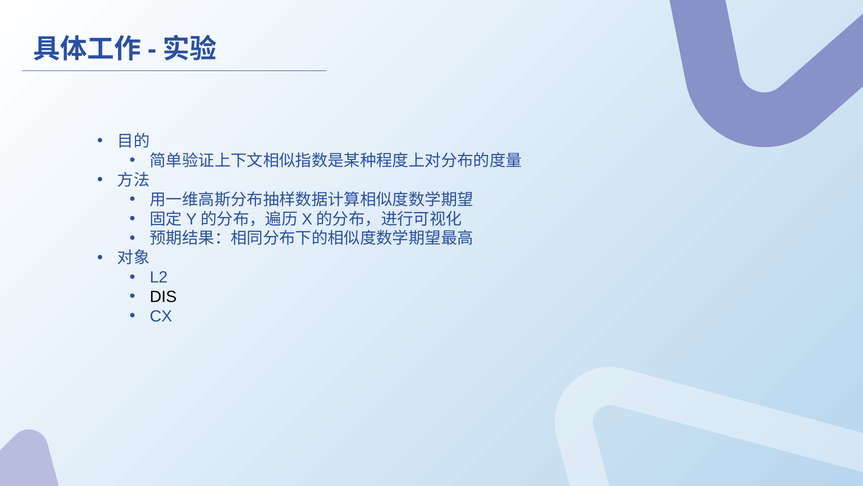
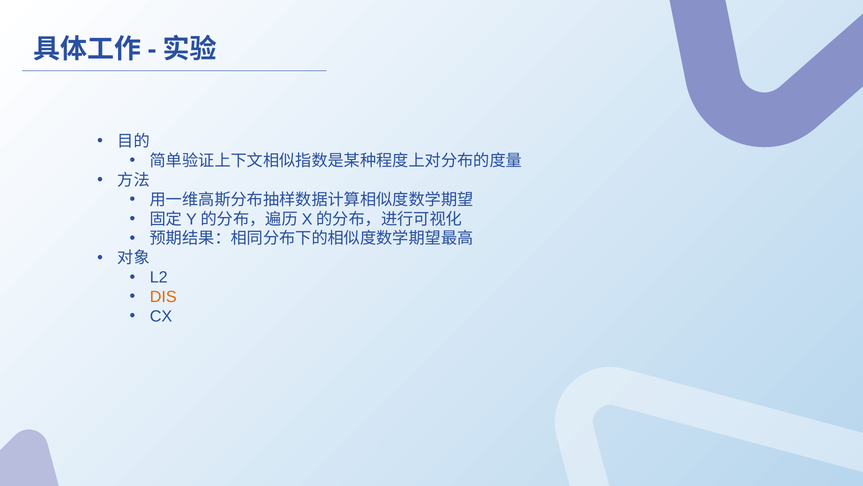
DIS colour: black -> orange (163, 297)
